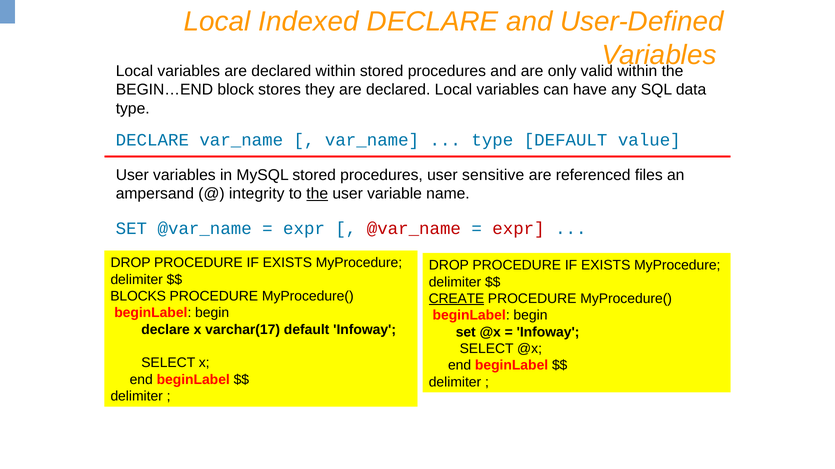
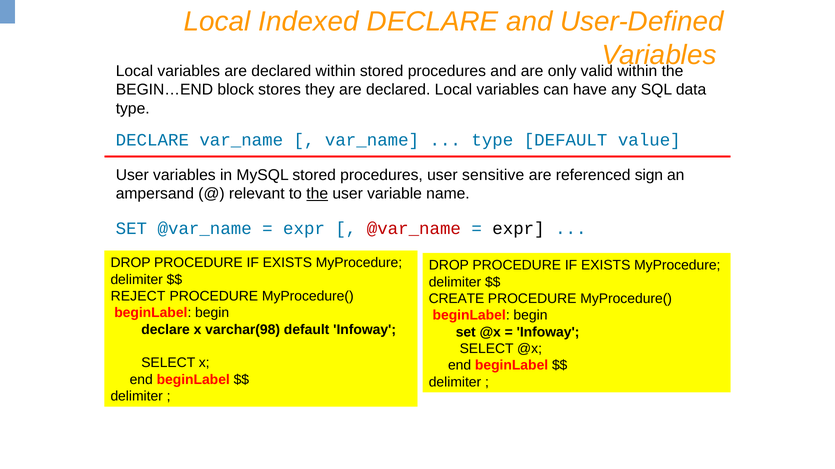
files: files -> sign (649, 175)
integrity: integrity -> relevant (257, 194)
expr colour: red -> black (518, 229)
BLOCKS: BLOCKS -> REJECT (138, 297)
CREATE underline: present -> none (457, 299)
varchar(17: varchar(17 -> varchar(98 (243, 330)
